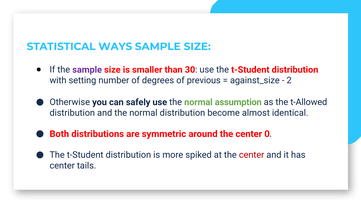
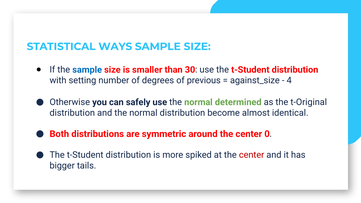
sample colour: purple -> blue (87, 70)
2: 2 -> 4 (289, 81)
assumption: assumption -> determined (238, 102)
t-Allowed: t-Allowed -> t-Original (309, 102)
center: center -> bigger (62, 166)
